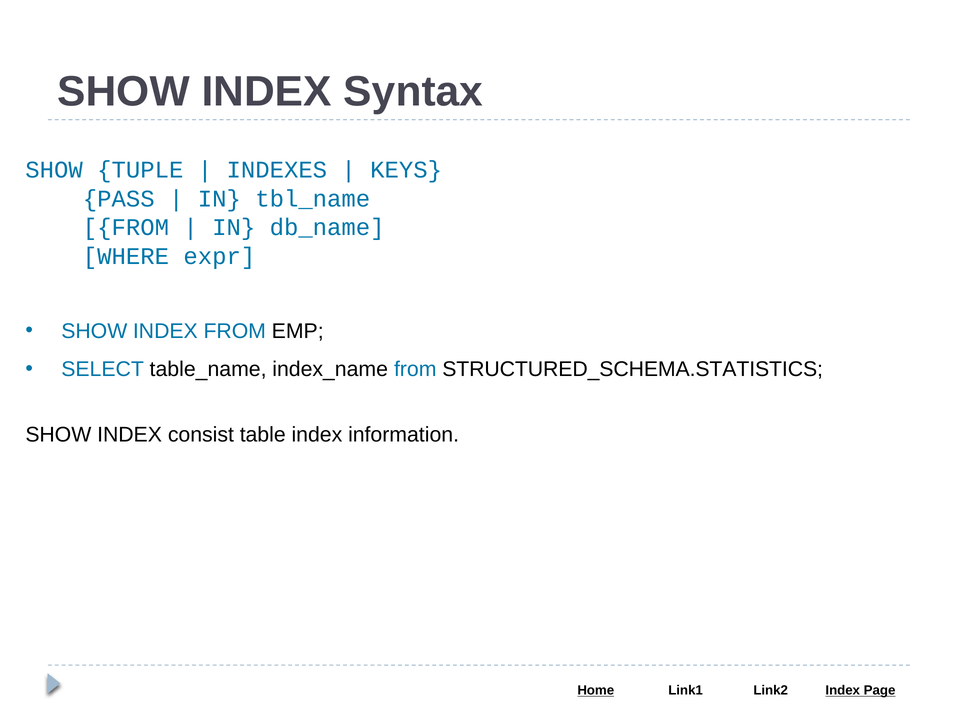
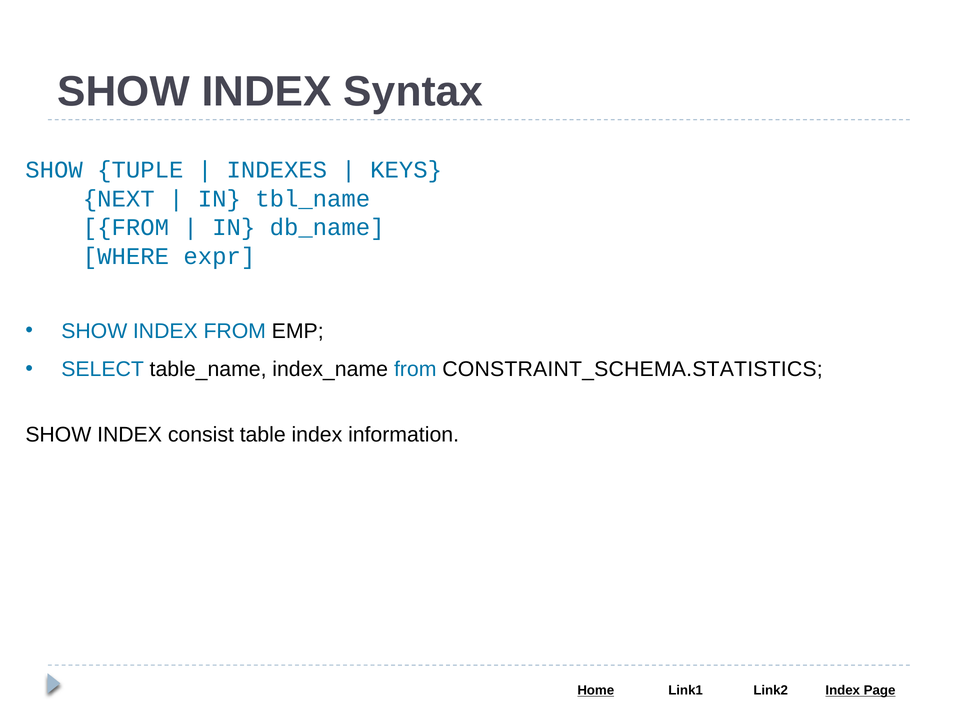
PASS: PASS -> NEXT (119, 199)
STRUCTURED_SCHEMA.STATISTICS: STRUCTURED_SCHEMA.STATISTICS -> CONSTRAINT_SCHEMA.STATISTICS (632, 370)
